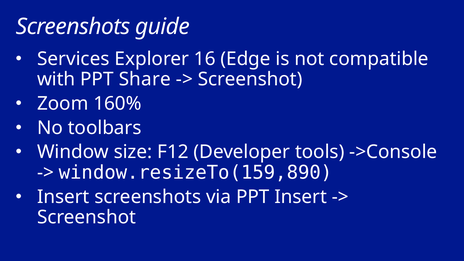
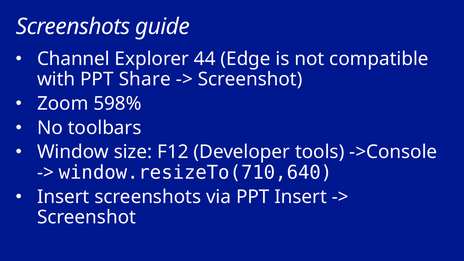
Services: Services -> Channel (73, 59)
16: 16 -> 44 (205, 59)
160%: 160% -> 598% (117, 104)
window.resizeTo(159,890: window.resizeTo(159,890 -> window.resizeTo(710,640 (196, 172)
